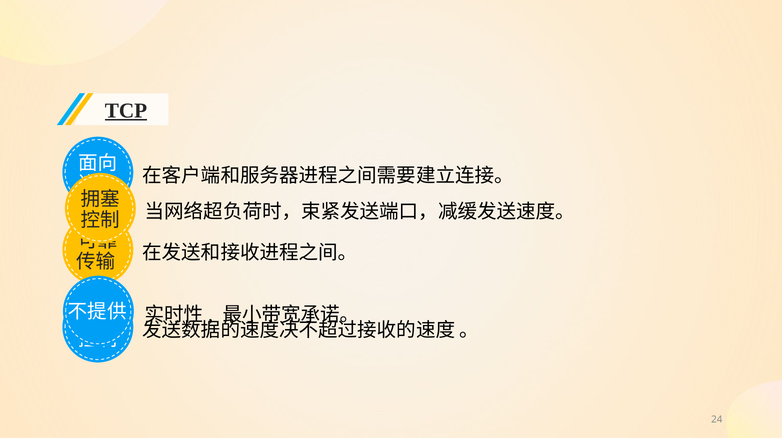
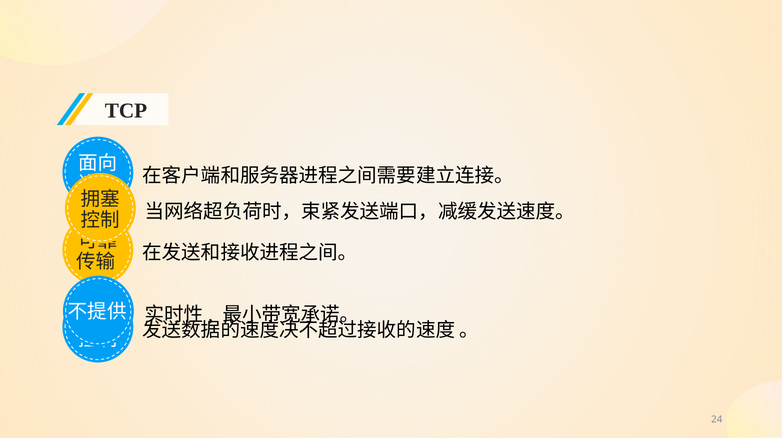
TCP underline: present -> none (126, 110)
